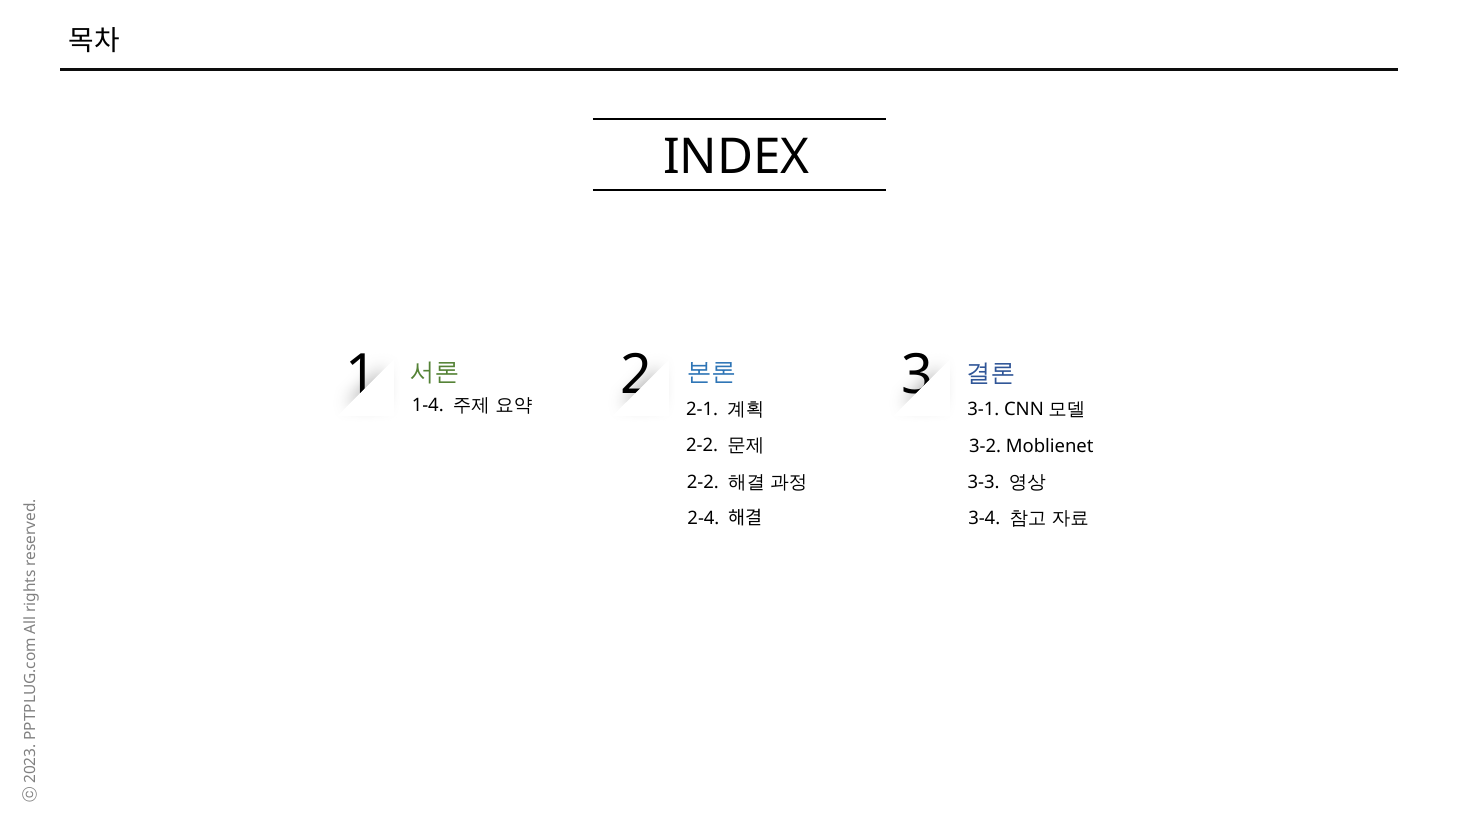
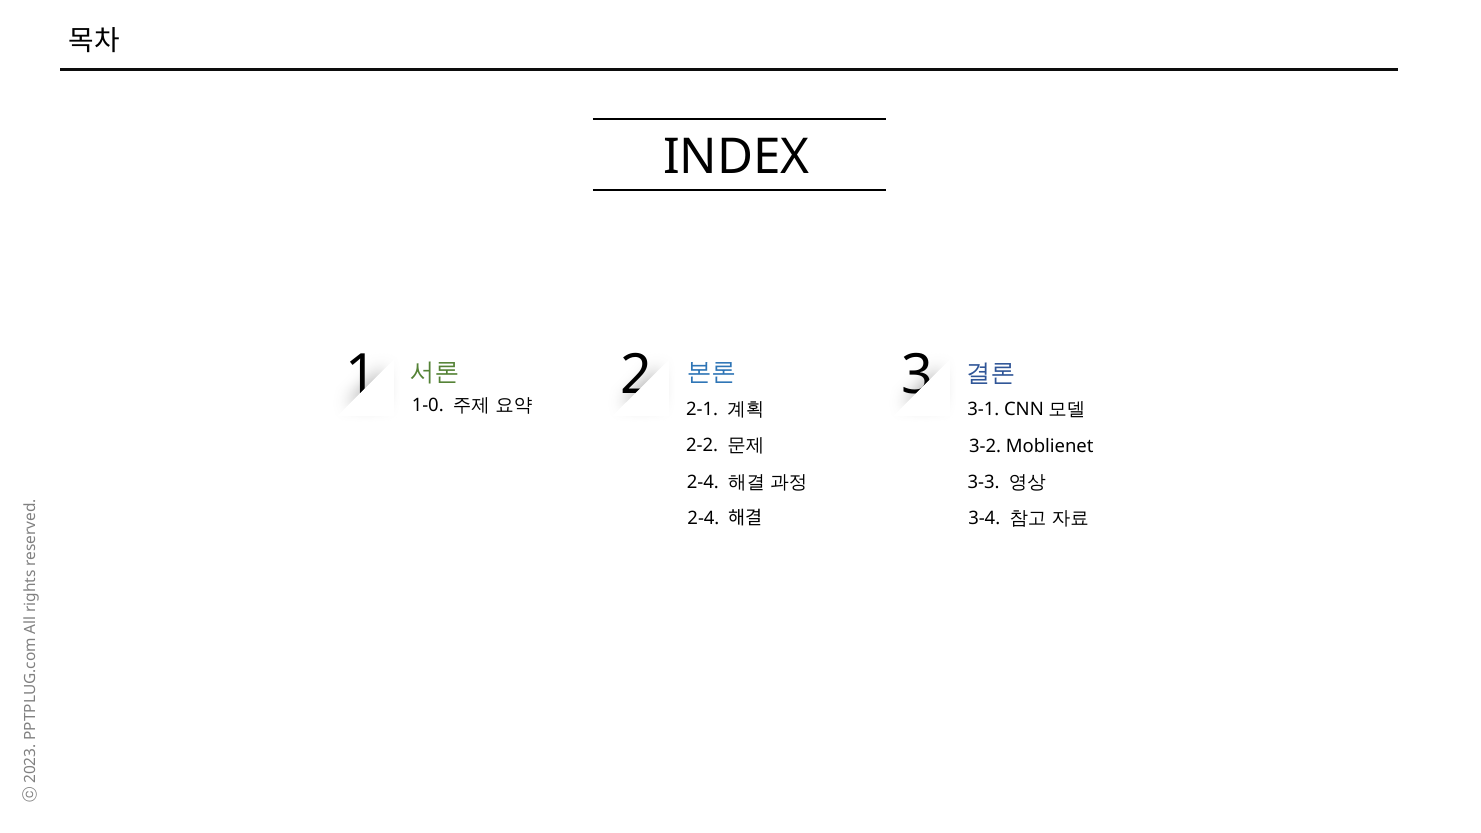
1-4: 1-4 -> 1-0 (428, 405)
2-2: 2-2 -> 2-4 (703, 482)
